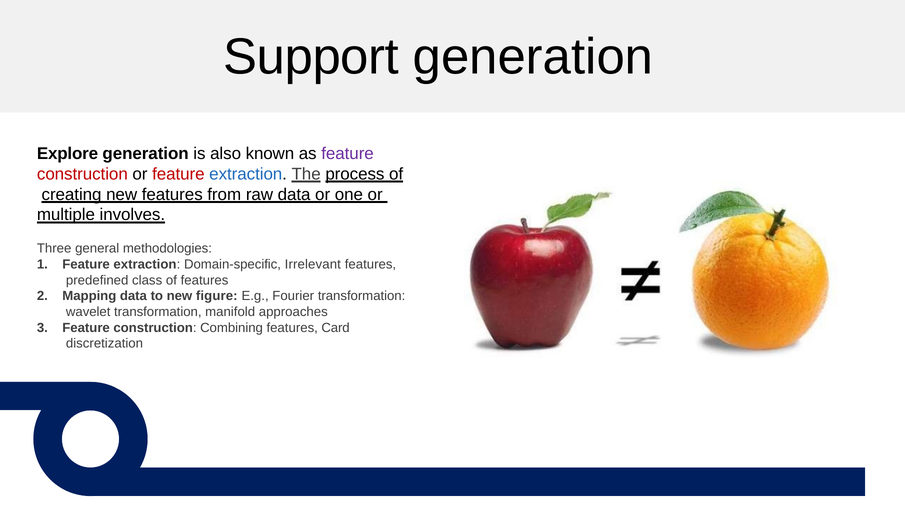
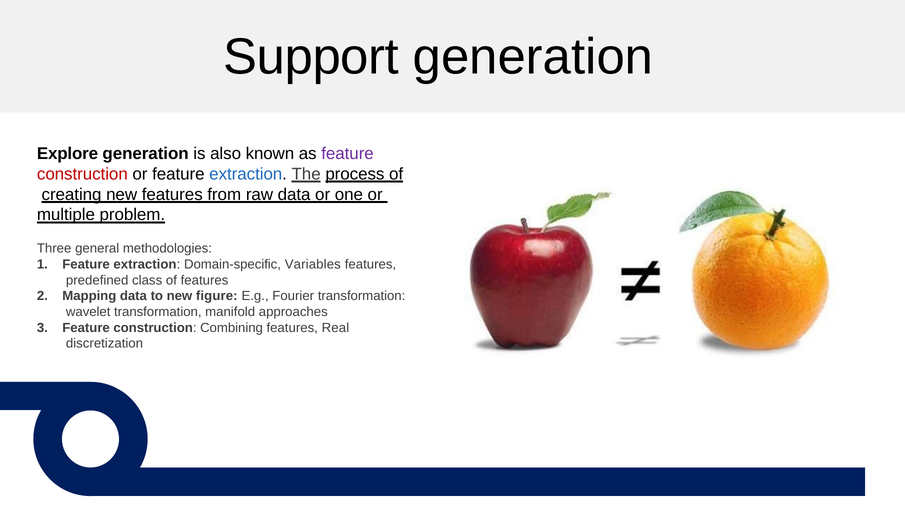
feature colour: red -> black (178, 174)
involves: involves -> problem (132, 215)
Irrelevant: Irrelevant -> Variables (313, 264)
Card: Card -> Real (335, 328)
